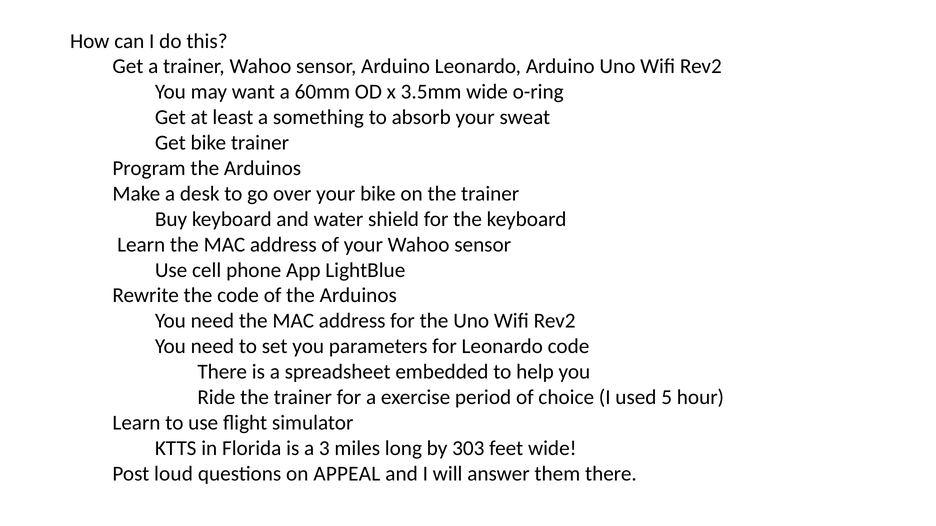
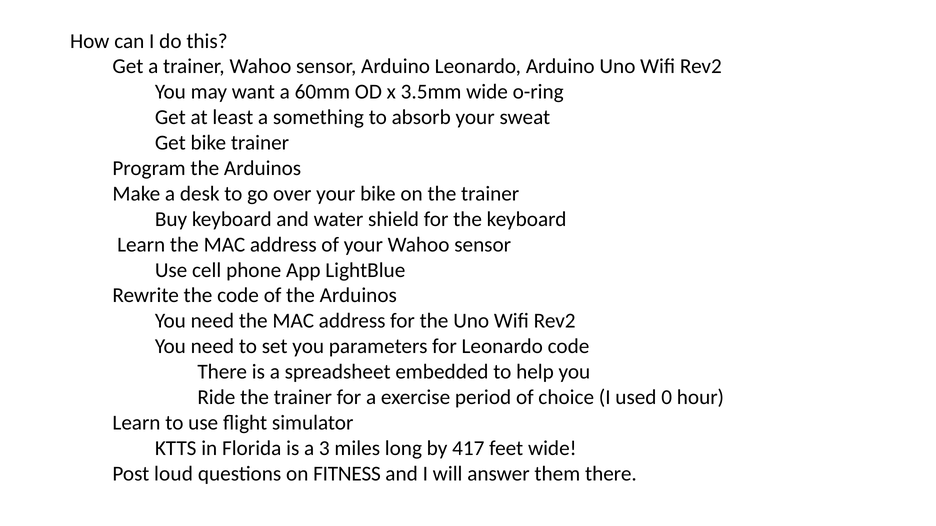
5: 5 -> 0 (667, 398)
303: 303 -> 417 (468, 449)
APPEAL: APPEAL -> FITNESS (347, 474)
